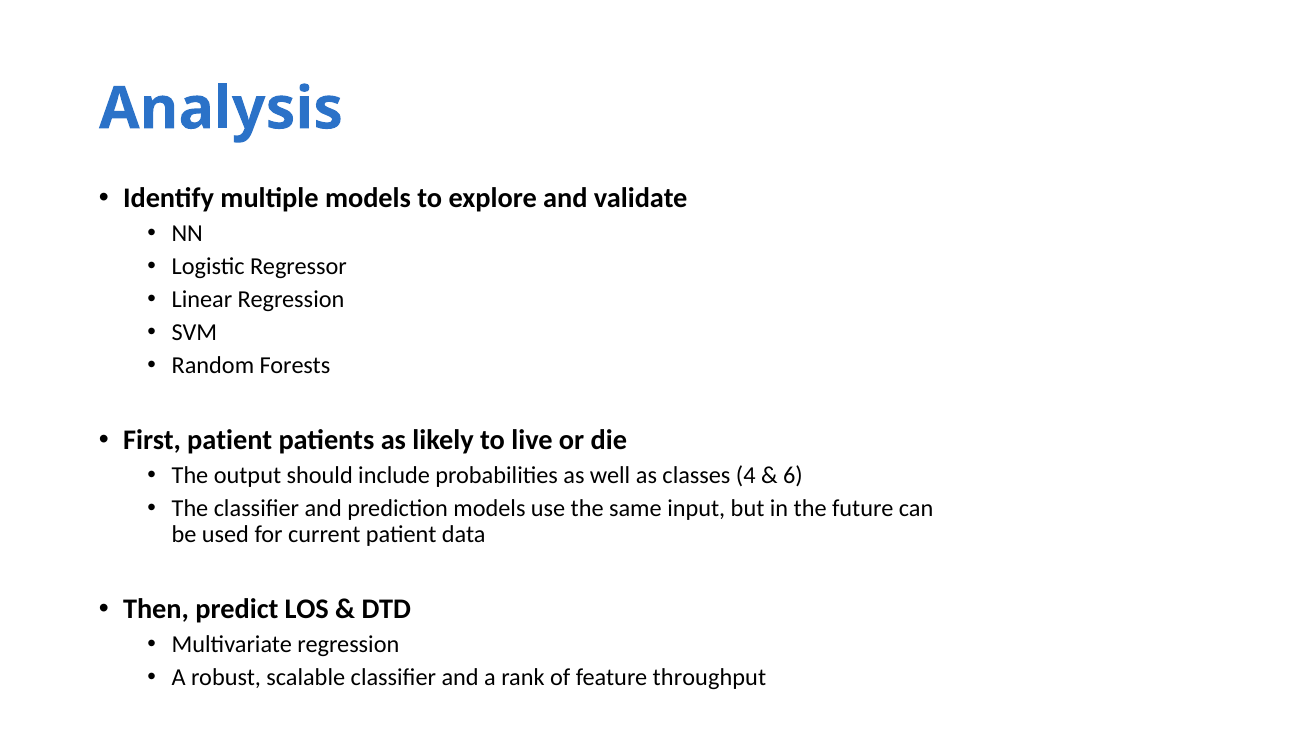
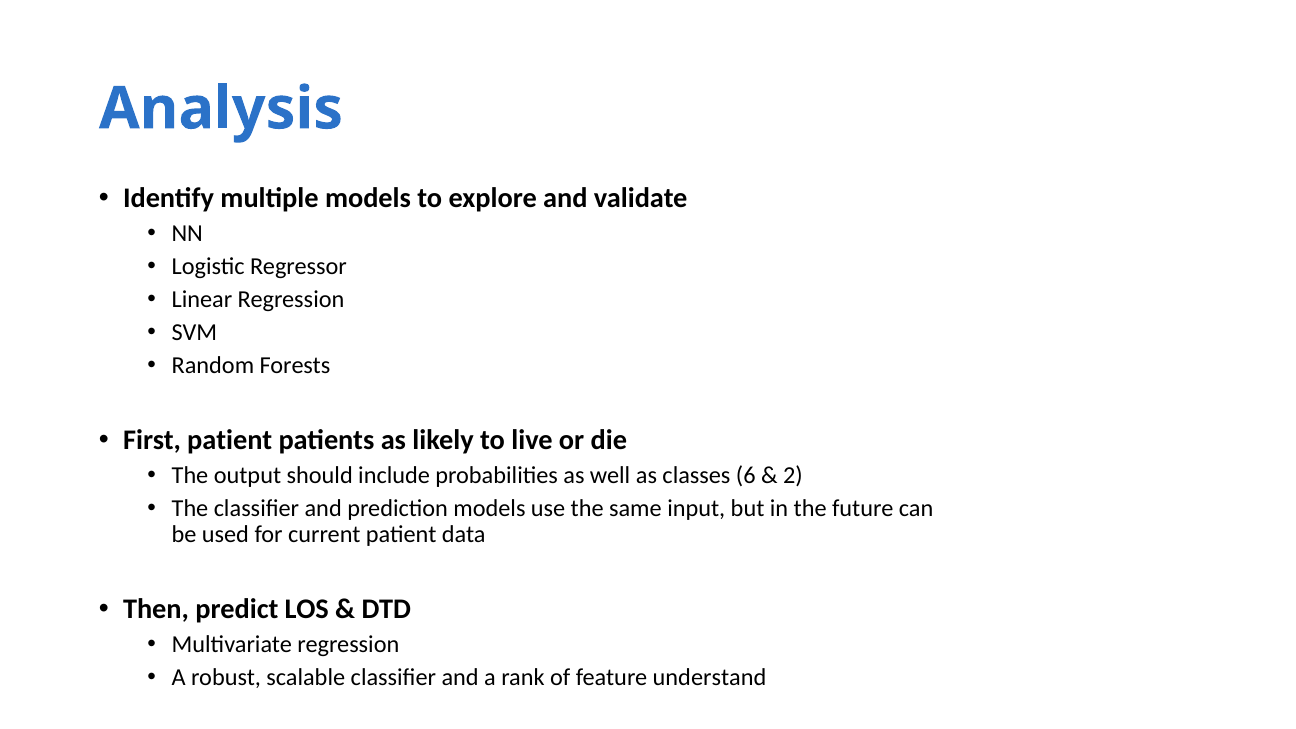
4: 4 -> 6 (746, 475)
6: 6 -> 2 (793, 475)
throughput: throughput -> understand (710, 677)
